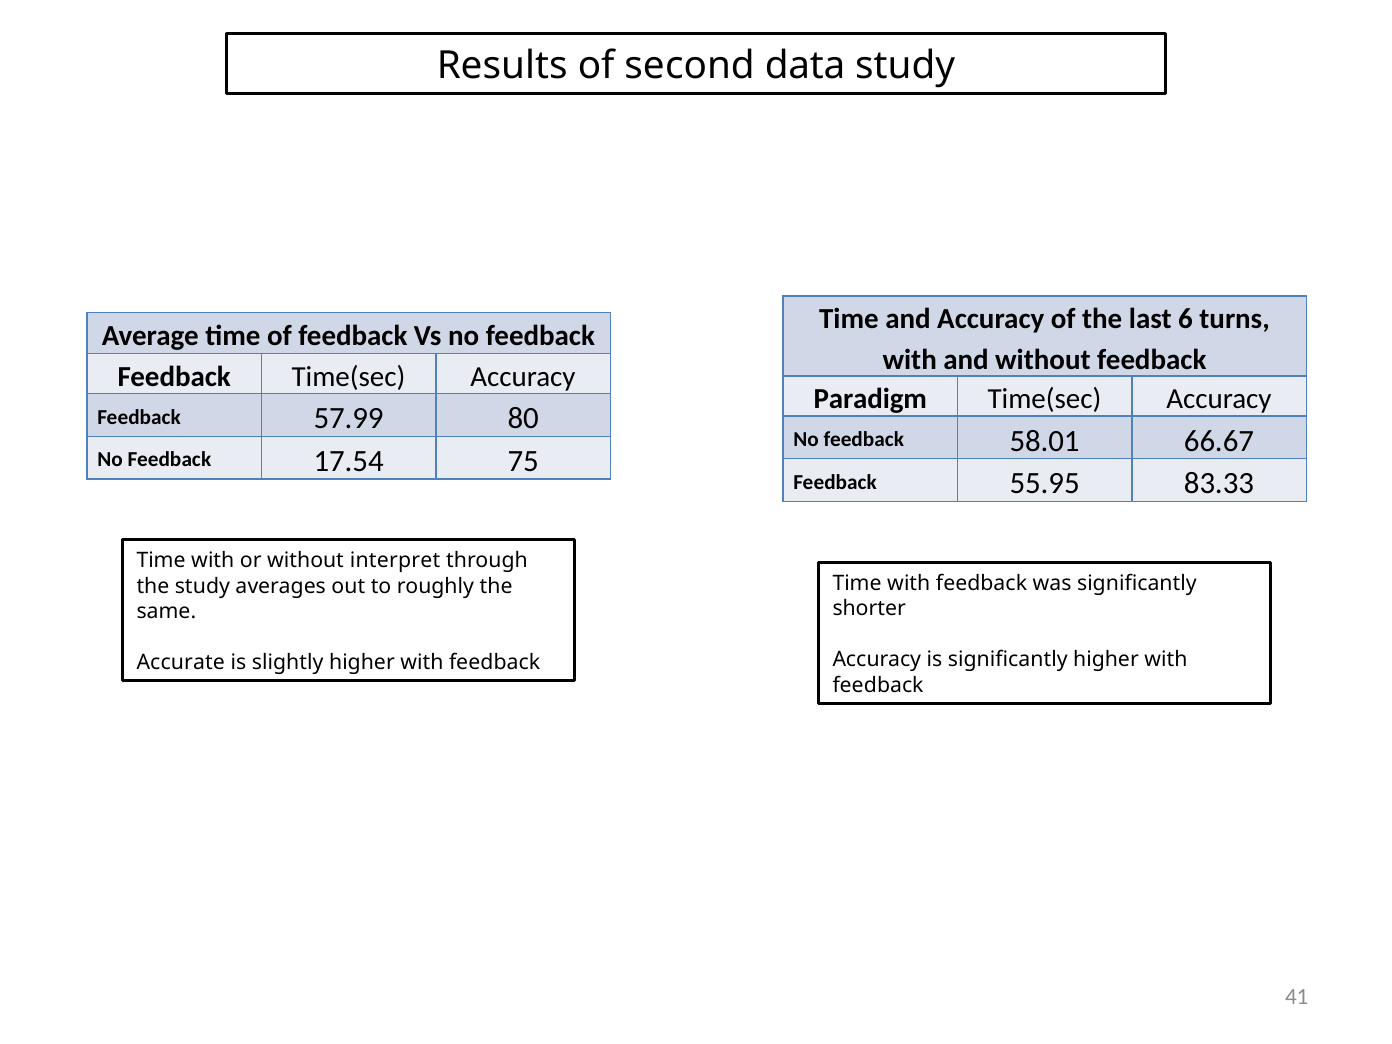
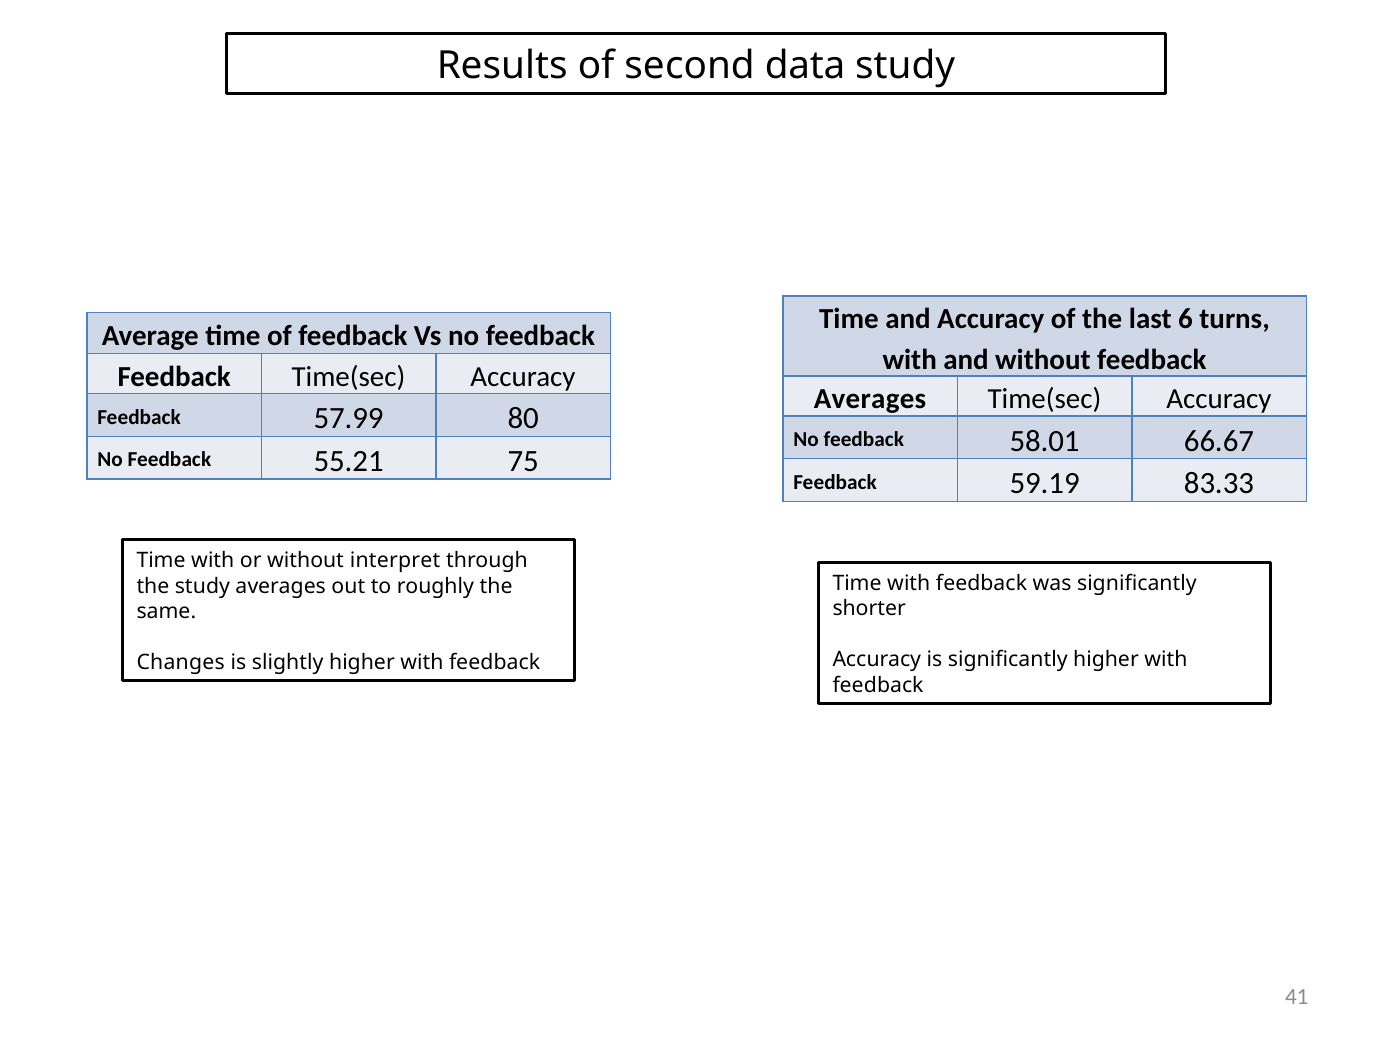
Paradigm: Paradigm -> Averages (870, 399)
17.54: 17.54 -> 55.21 (349, 461)
55.95: 55.95 -> 59.19 (1045, 484)
Accurate: Accurate -> Changes (181, 663)
